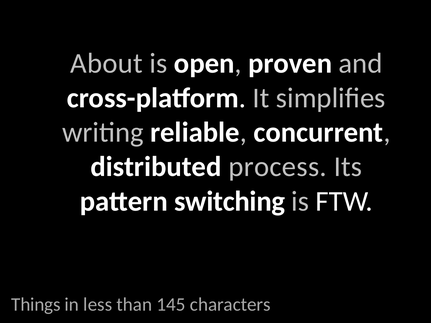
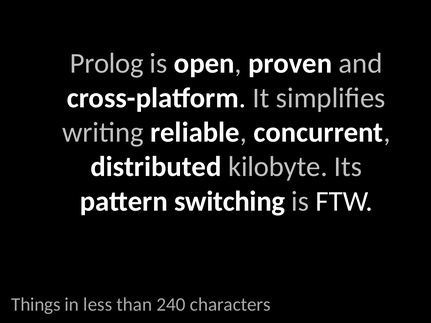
About: About -> Prolog (107, 64)
process: process -> kilobyte (278, 167)
145: 145 -> 240 (171, 305)
